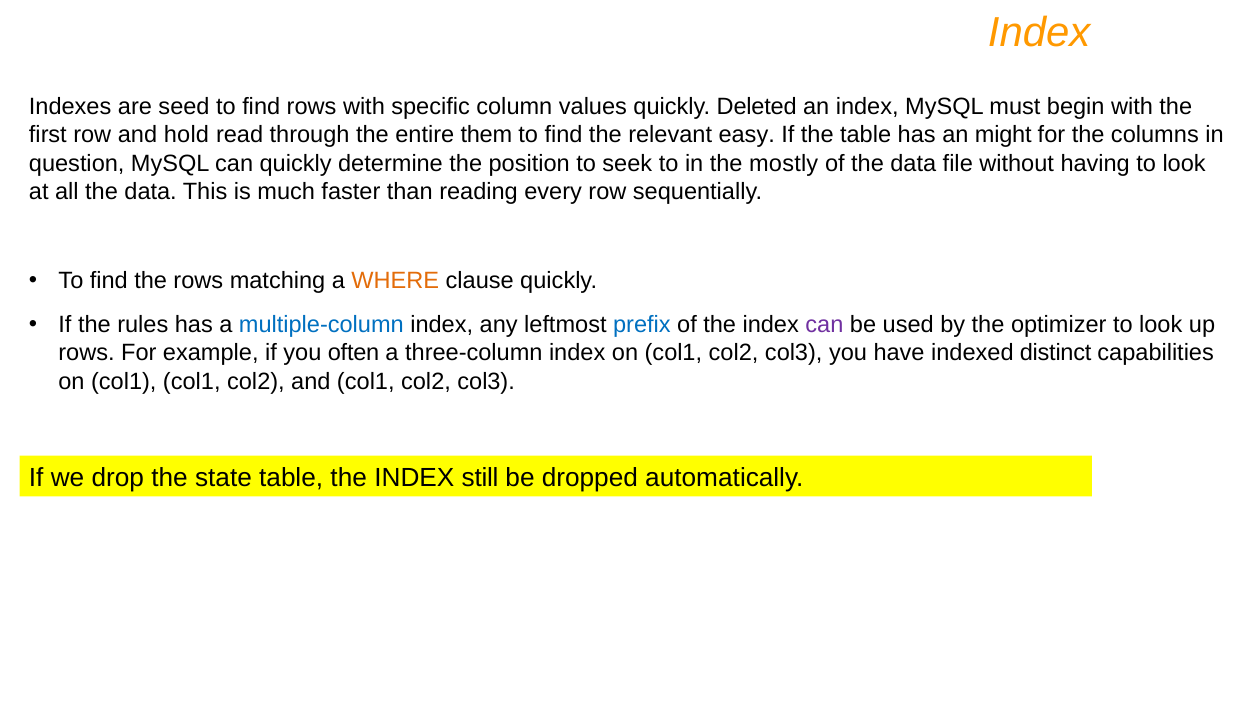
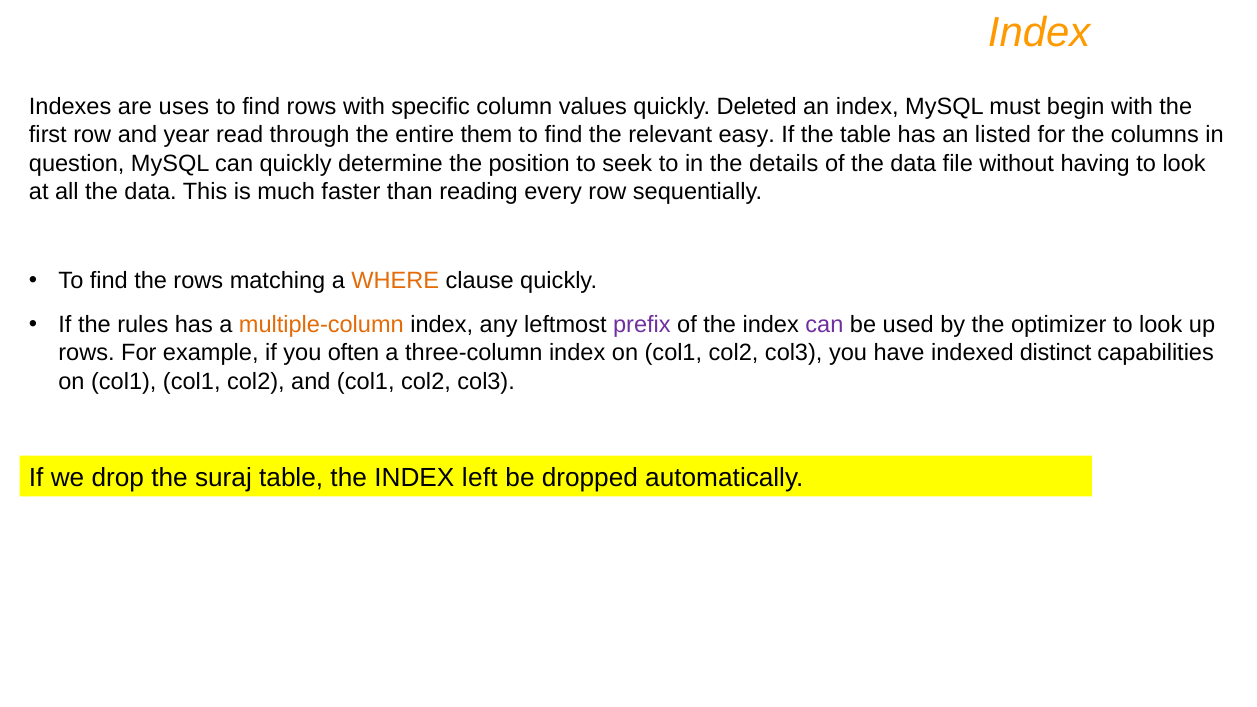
seed: seed -> uses (184, 107)
hold: hold -> year (187, 135)
might: might -> listed (1003, 135)
mostly: mostly -> details (784, 163)
multiple-column colour: blue -> orange (321, 325)
prefix colour: blue -> purple (642, 325)
state: state -> suraj (223, 478)
still: still -> left (480, 478)
